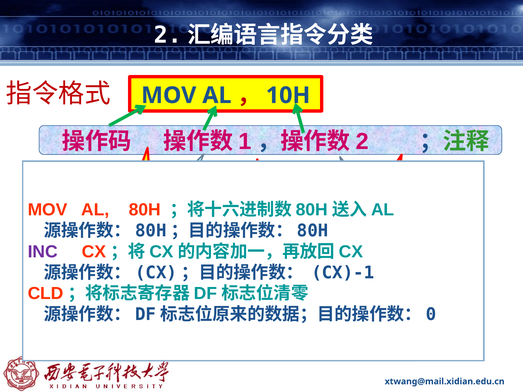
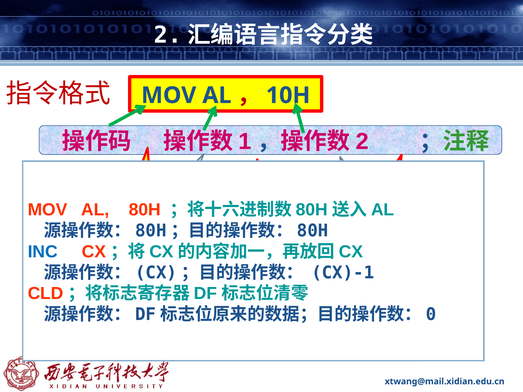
INC colour: purple -> blue (43, 252)
